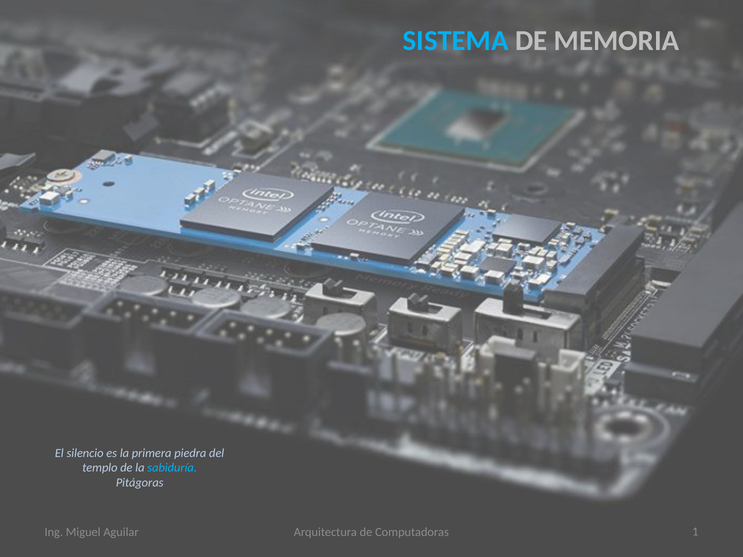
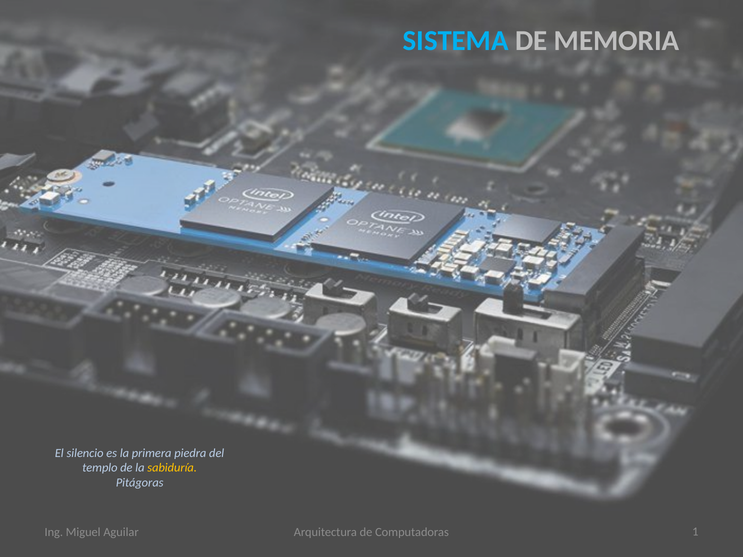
sabiduría colour: light blue -> yellow (172, 468)
